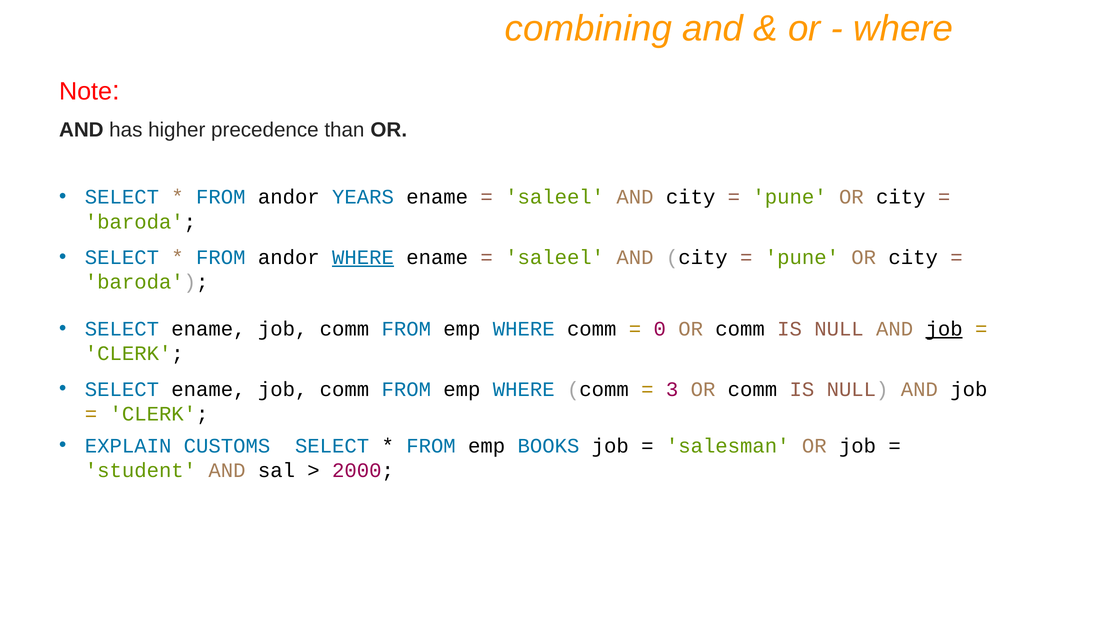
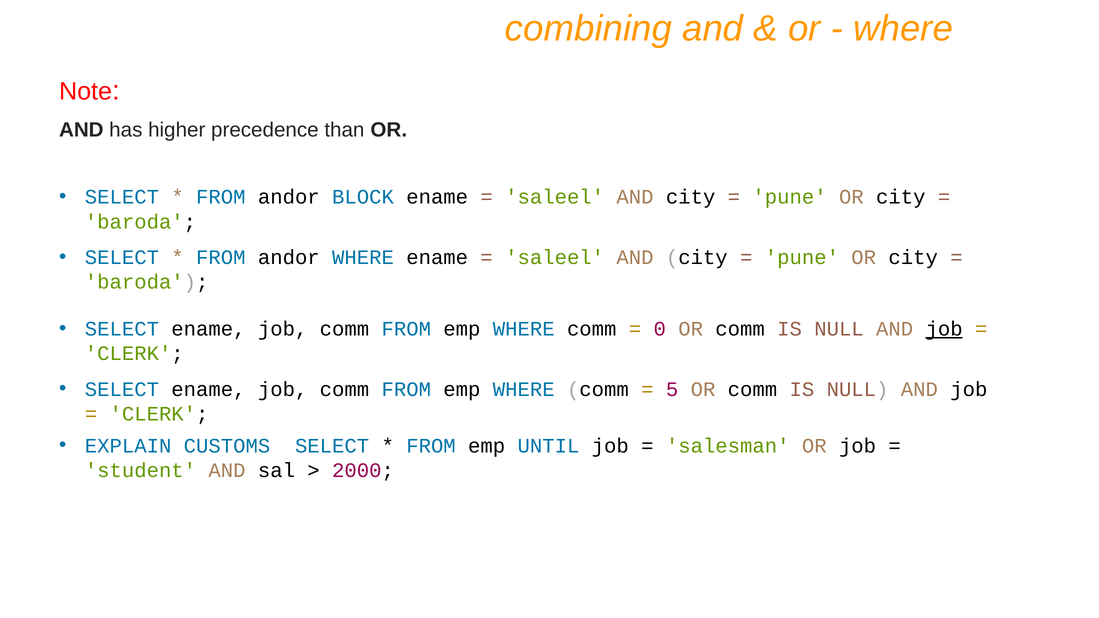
YEARS: YEARS -> BLOCK (363, 197)
WHERE underline: present -> none (363, 258)
3: 3 -> 5 (672, 389)
BOOKS: BOOKS -> UNTIL (548, 446)
